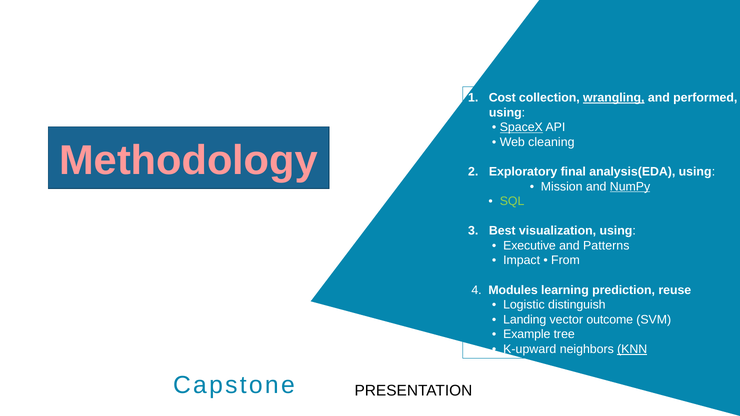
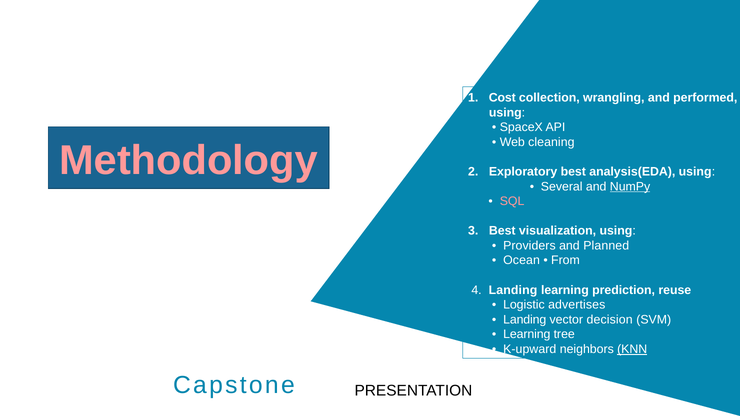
wrangling underline: present -> none (614, 98)
SpaceX underline: present -> none (521, 127)
Exploratory final: final -> best (573, 172)
Mission: Mission -> Several (562, 187)
SQL colour: light green -> pink (512, 201)
Executive: Executive -> Providers (529, 246)
Patterns: Patterns -> Planned (606, 246)
Impact: Impact -> Ocean (522, 261)
4 Modules: Modules -> Landing (513, 290)
distinguish: distinguish -> advertises (577, 305)
outcome: outcome -> decision (610, 320)
Example: Example -> Learning (527, 335)
